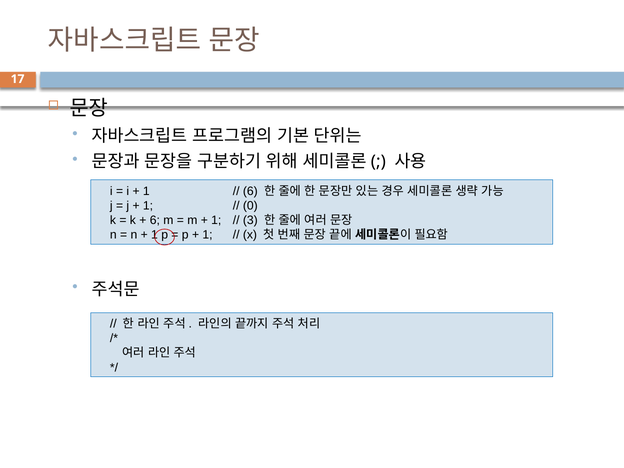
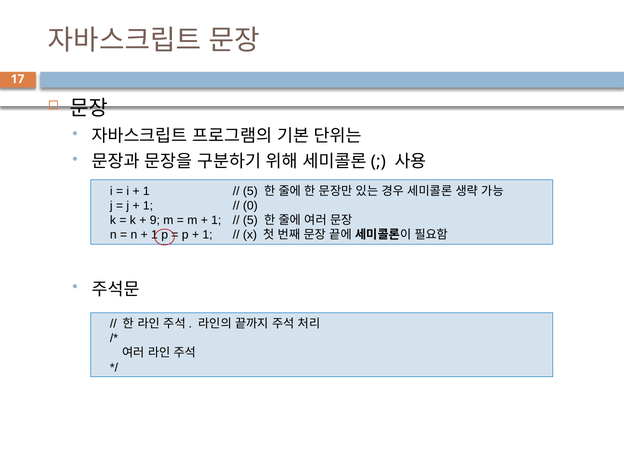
6: 6 -> 5 (250, 191)
6: 6 -> 9 (155, 220)
3: 3 -> 5 (250, 220)
